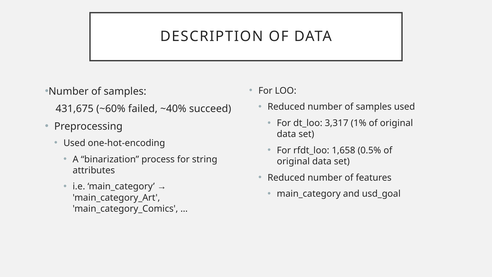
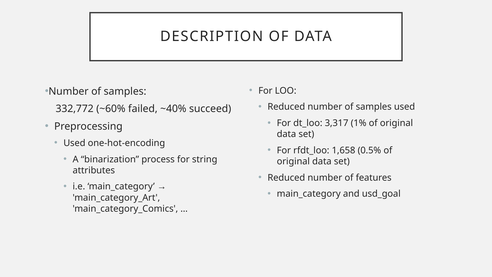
431,675: 431,675 -> 332,772 (75, 109)
